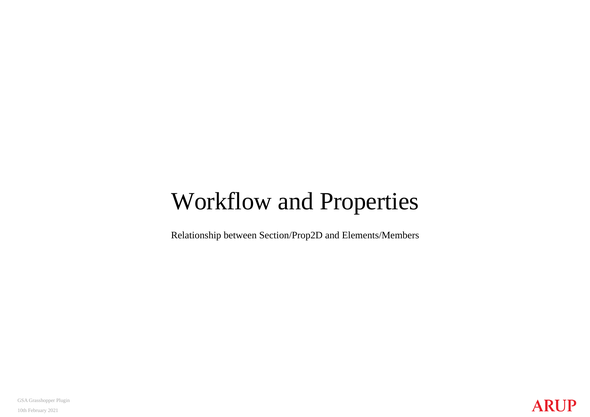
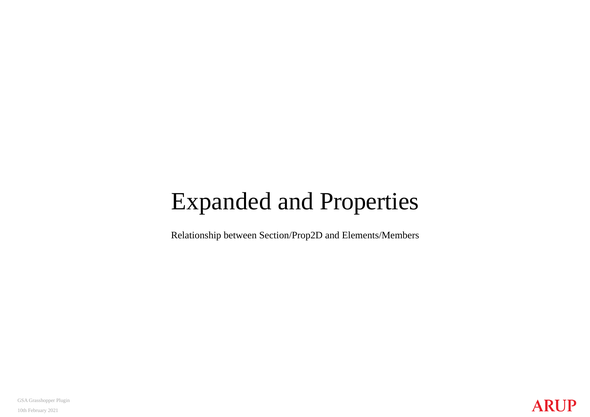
Workflow: Workflow -> Expanded (221, 201)
